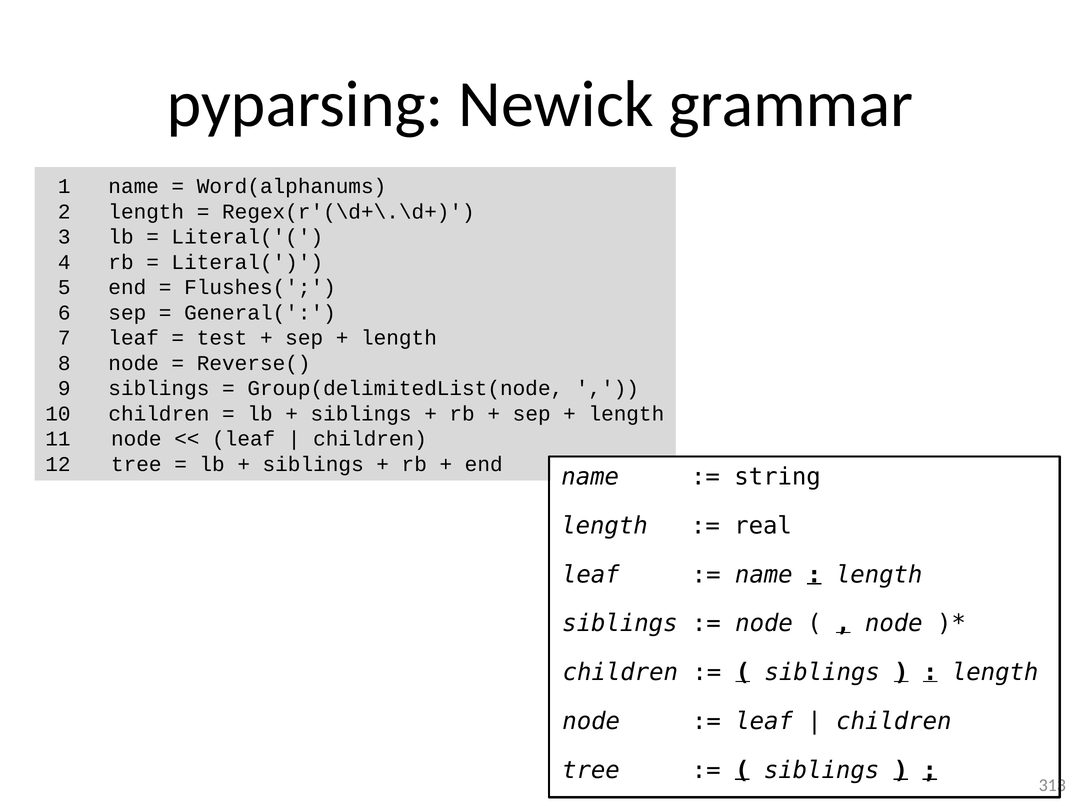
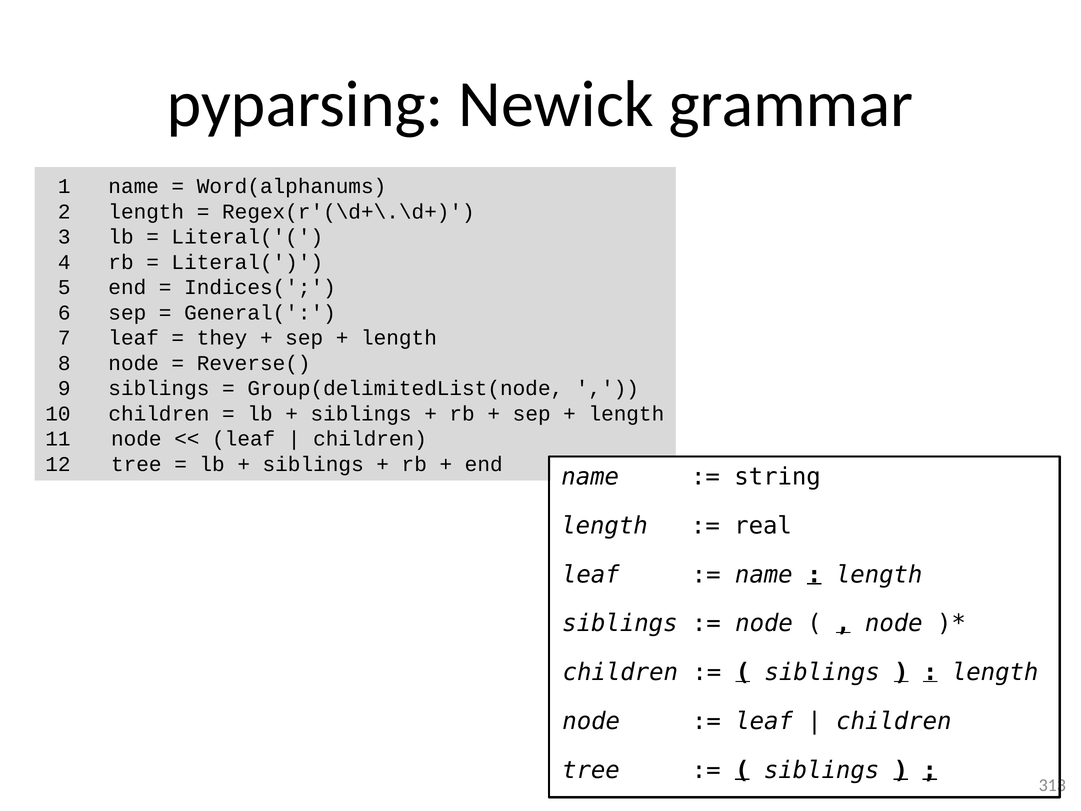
Flushes(: Flushes( -> Indices( (260, 287)
test: test -> they (222, 338)
